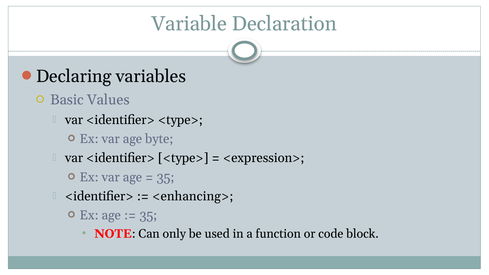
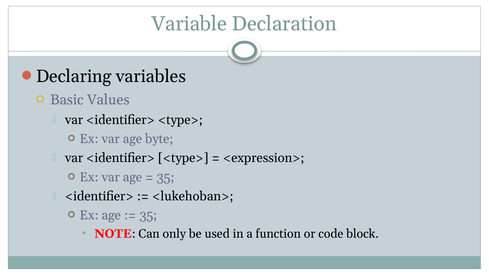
<enhancing>: <enhancing> -> <lukehoban> (193, 196)
